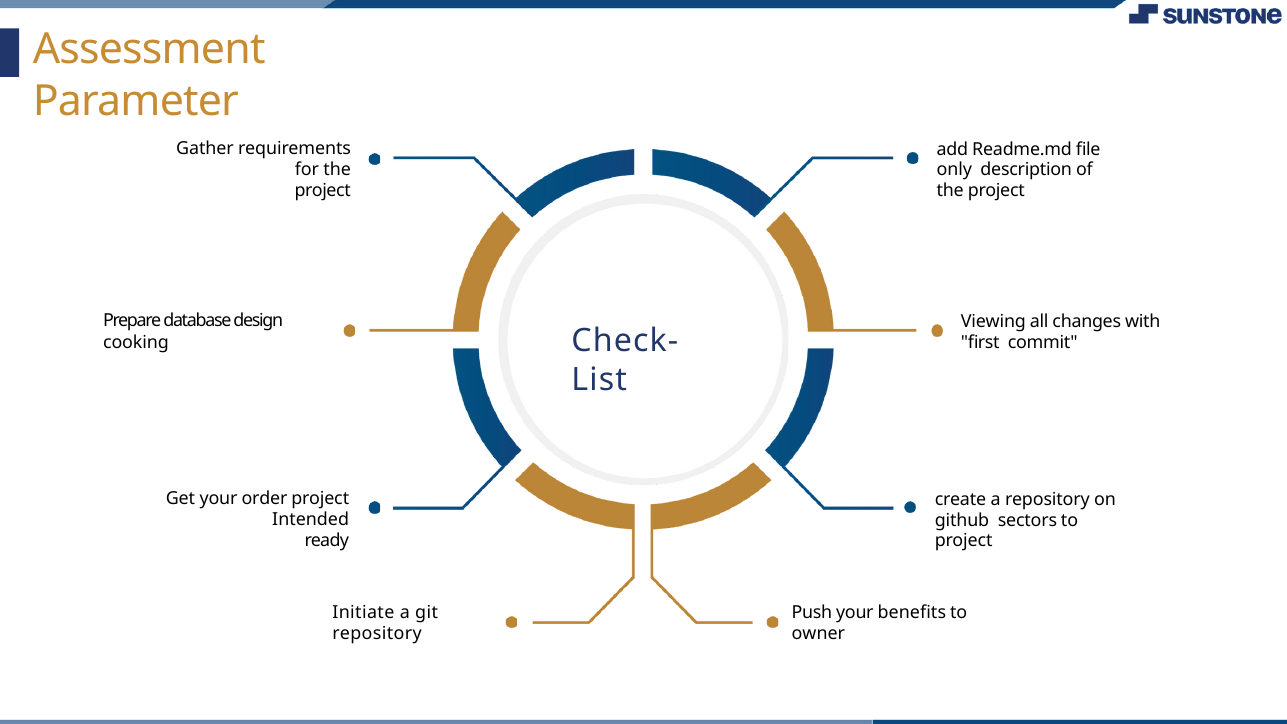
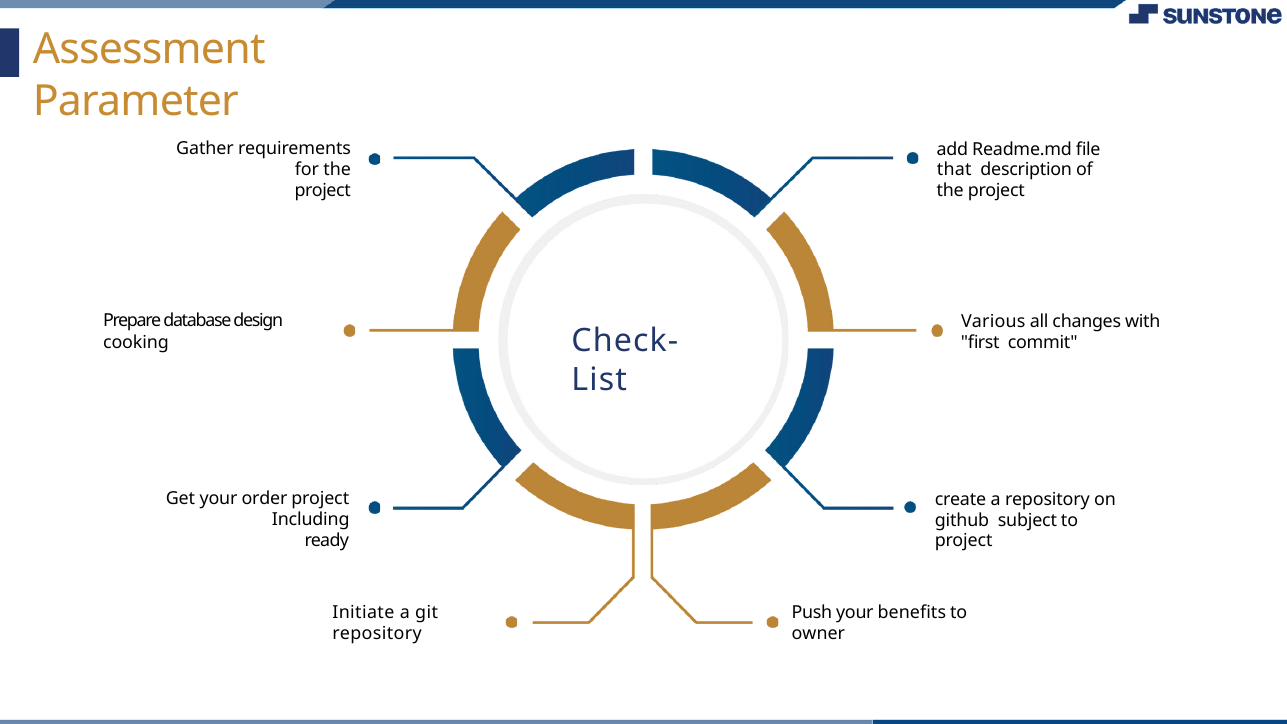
only: only -> that (954, 170)
Viewing: Viewing -> Various (993, 322)
Intended: Intended -> Including (311, 520)
sectors: sectors -> subject (1027, 520)
